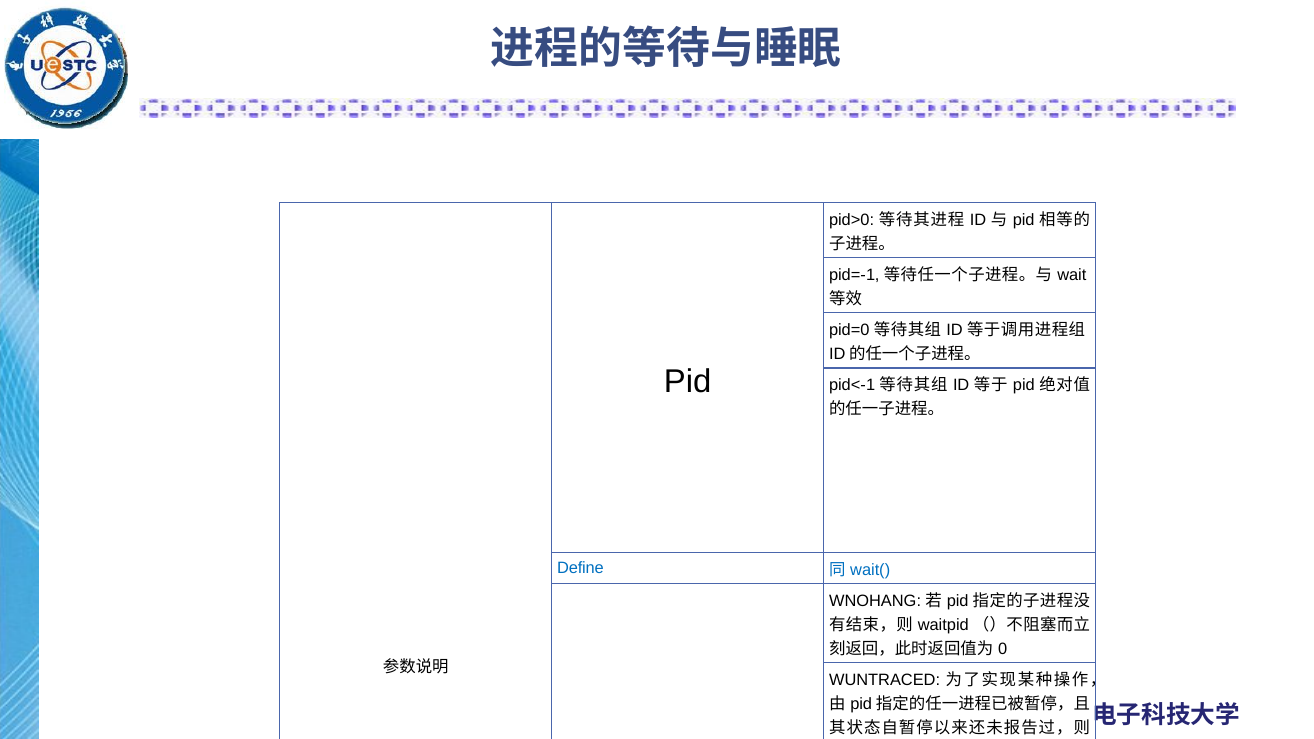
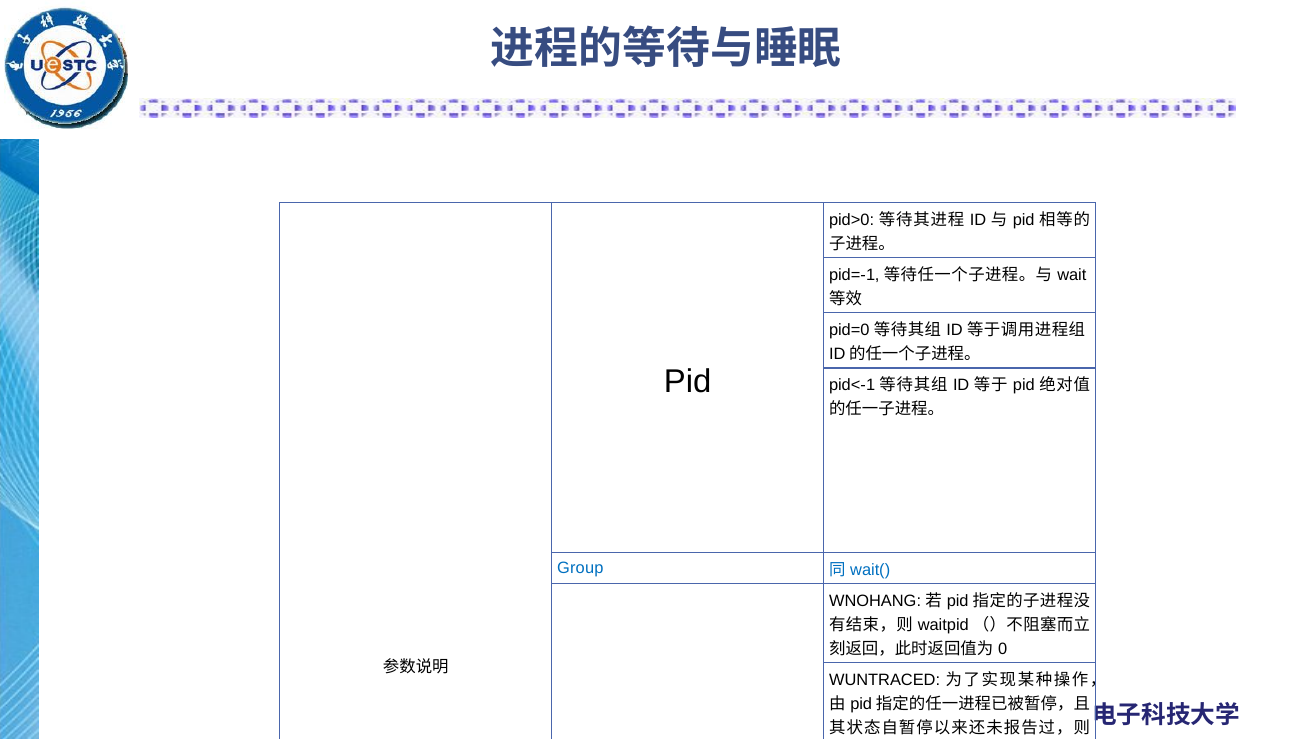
Define: Define -> Group (580, 569)
